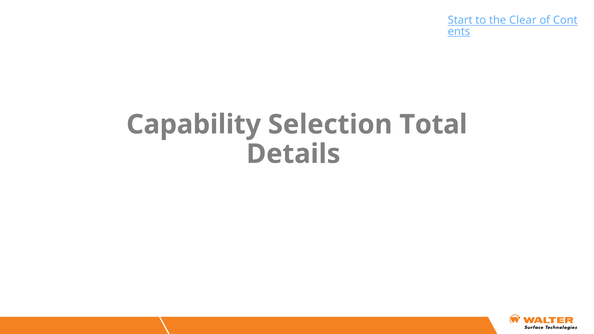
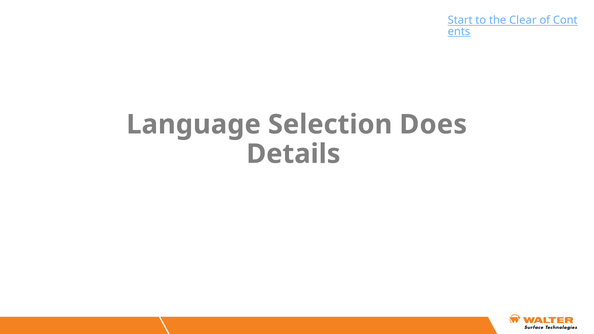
Capability: Capability -> Language (194, 125)
Total: Total -> Does (433, 125)
